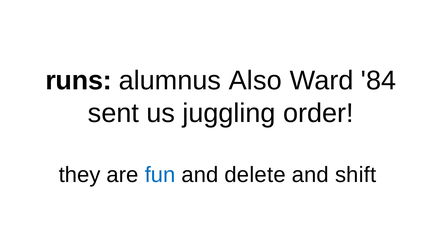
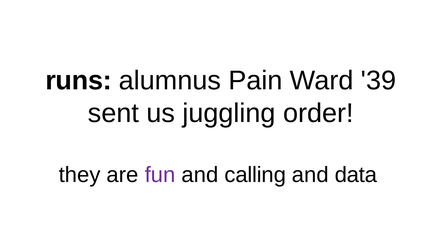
Also: Also -> Pain (255, 81)
84: 84 -> 39 (379, 81)
fun colour: blue -> purple (160, 174)
delete: delete -> calling (255, 174)
shift: shift -> data (356, 174)
